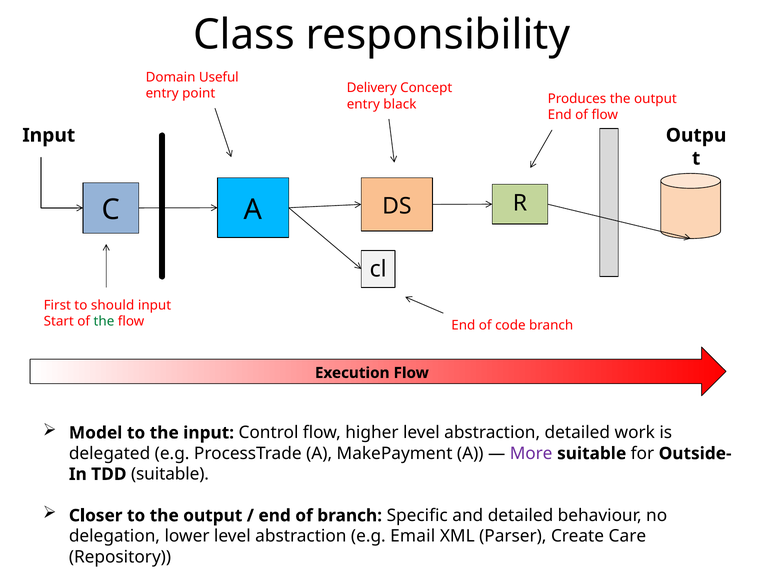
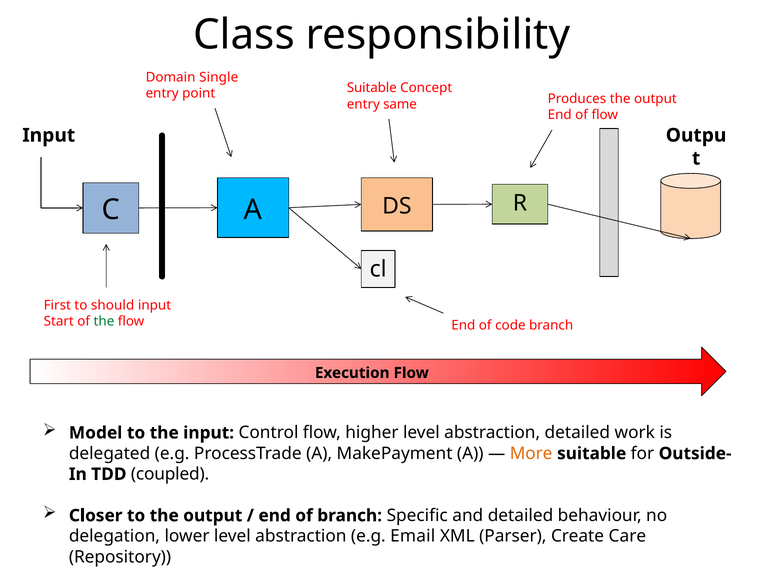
Useful: Useful -> Single (219, 77)
point Delivery: Delivery -> Suitable (372, 88)
black: black -> same (400, 104)
More colour: purple -> orange (531, 454)
TDD suitable: suitable -> coupled (170, 475)
